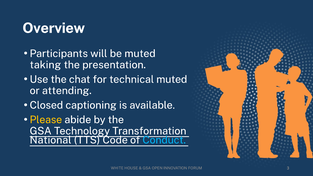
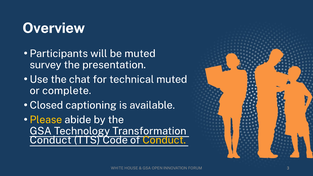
taking: taking -> survey (46, 65)
attending: attending -> complete (67, 91)
National: National -> Conduct (51, 140)
Conduct colour: light blue -> yellow (164, 140)
